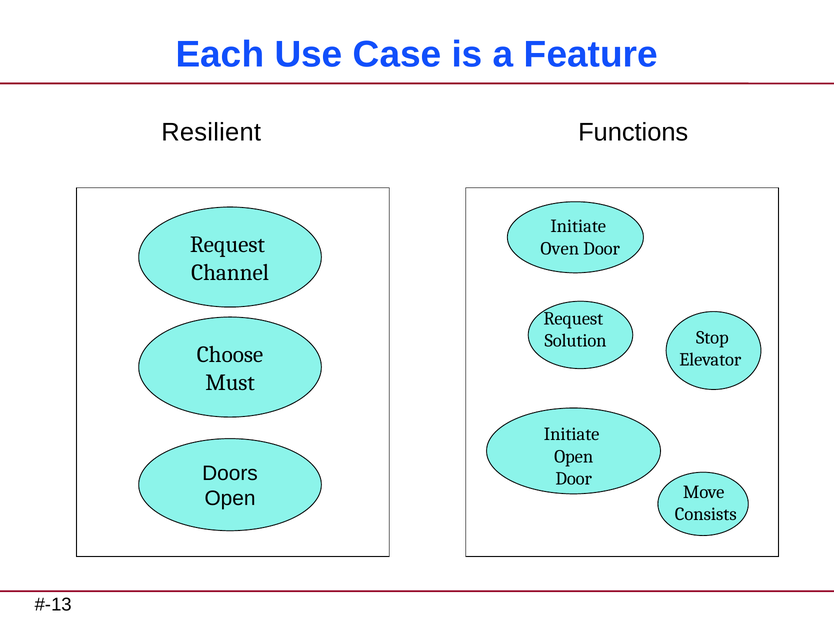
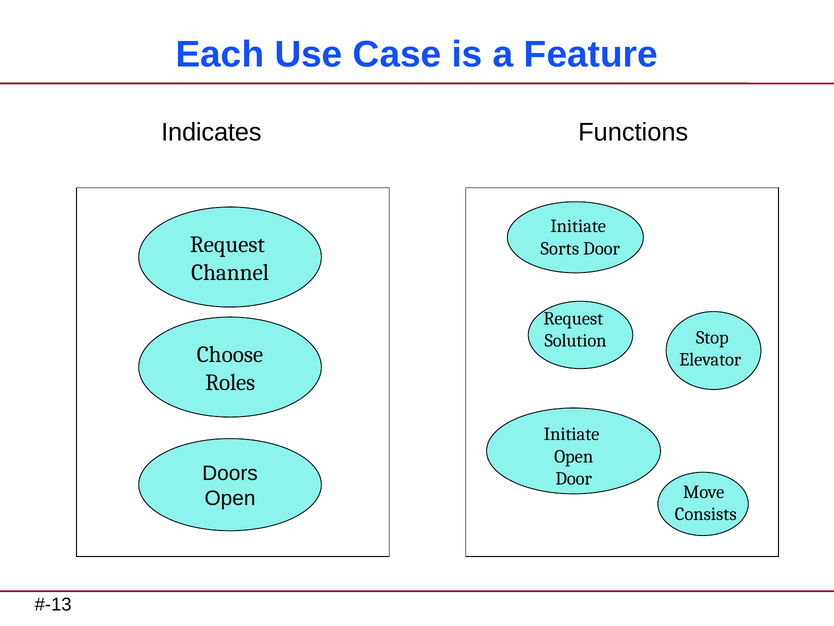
Resilient: Resilient -> Indicates (211, 132)
Oven: Oven -> Sorts (560, 248)
Must: Must -> Roles (230, 382)
